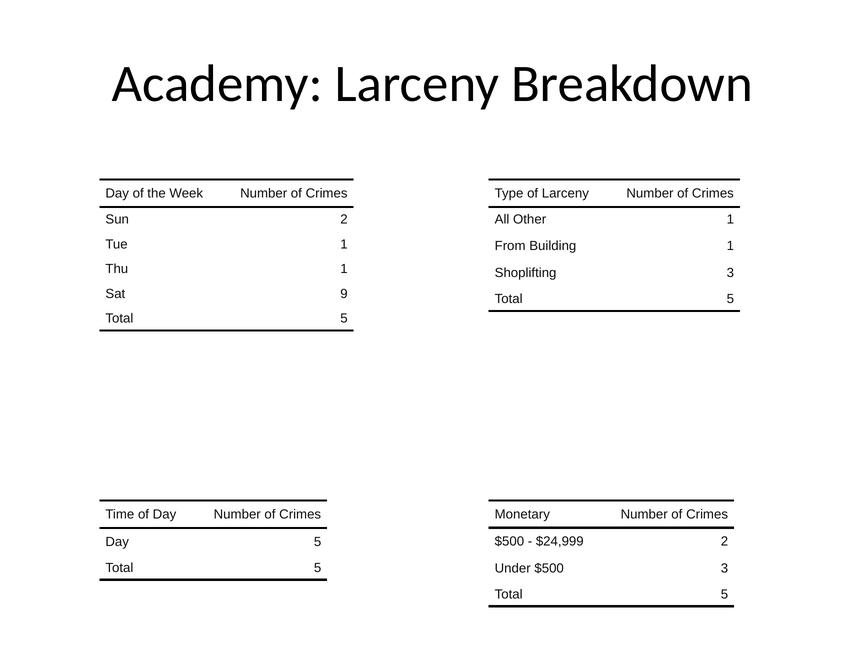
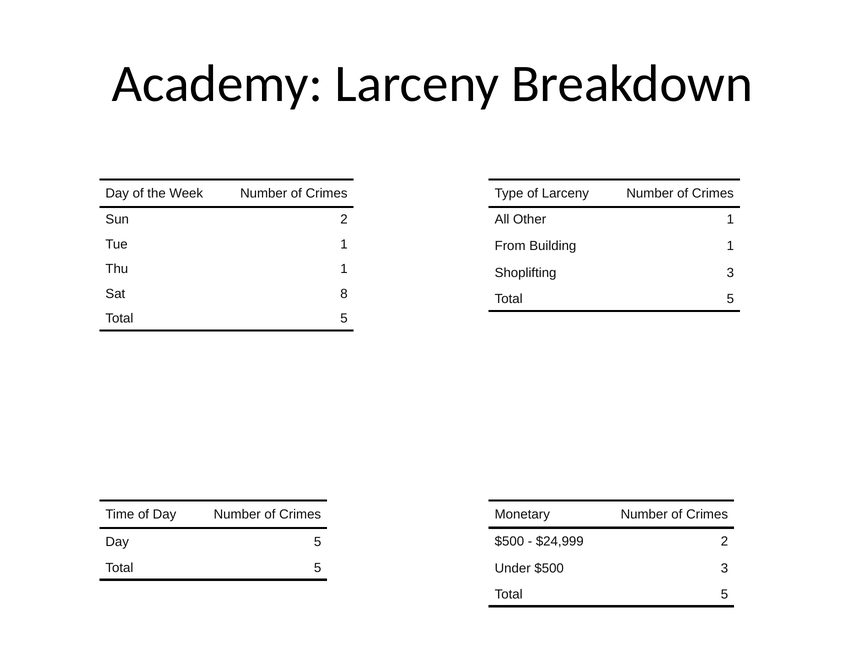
9: 9 -> 8 (344, 294)
